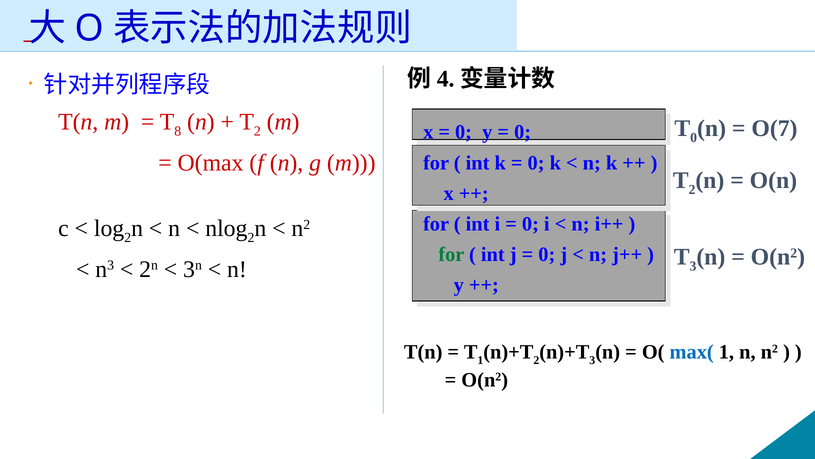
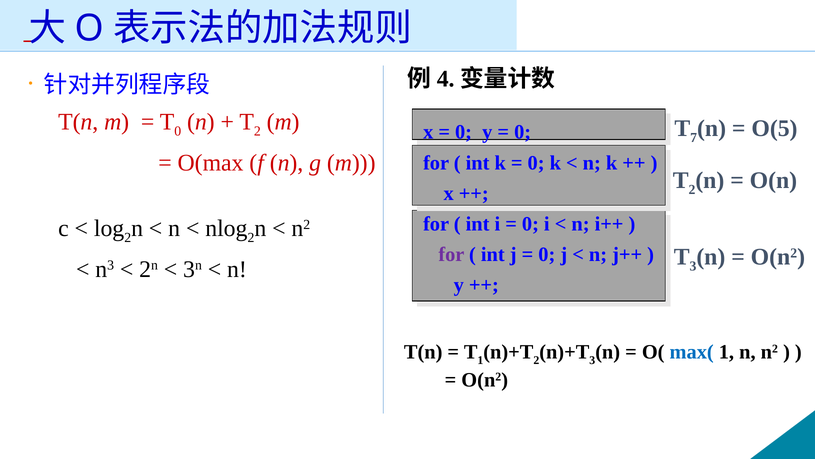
8: 8 -> 0 (178, 131)
0: 0 -> 7 (694, 138)
O(7: O(7 -> O(5 (774, 128)
for colour: green -> purple (451, 254)
